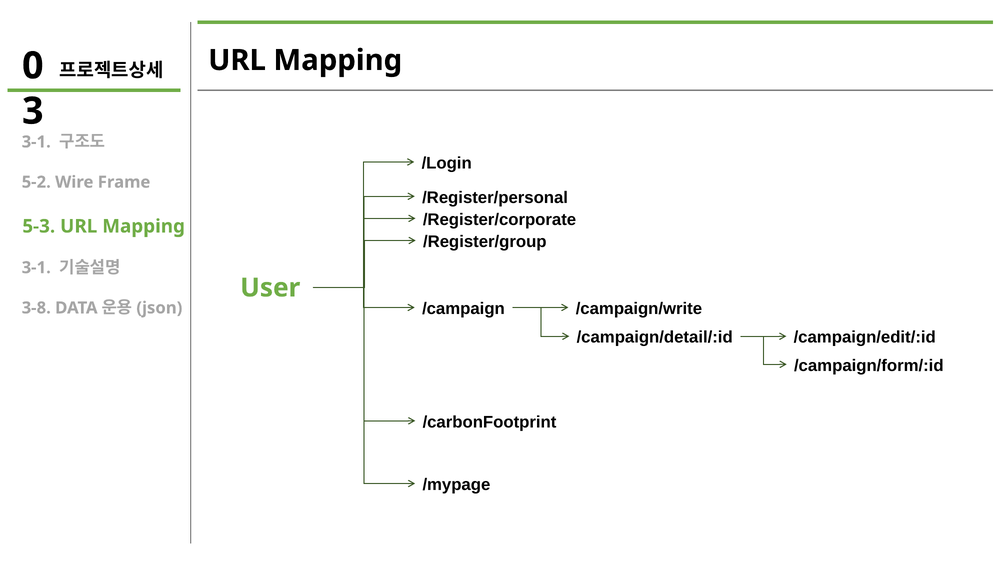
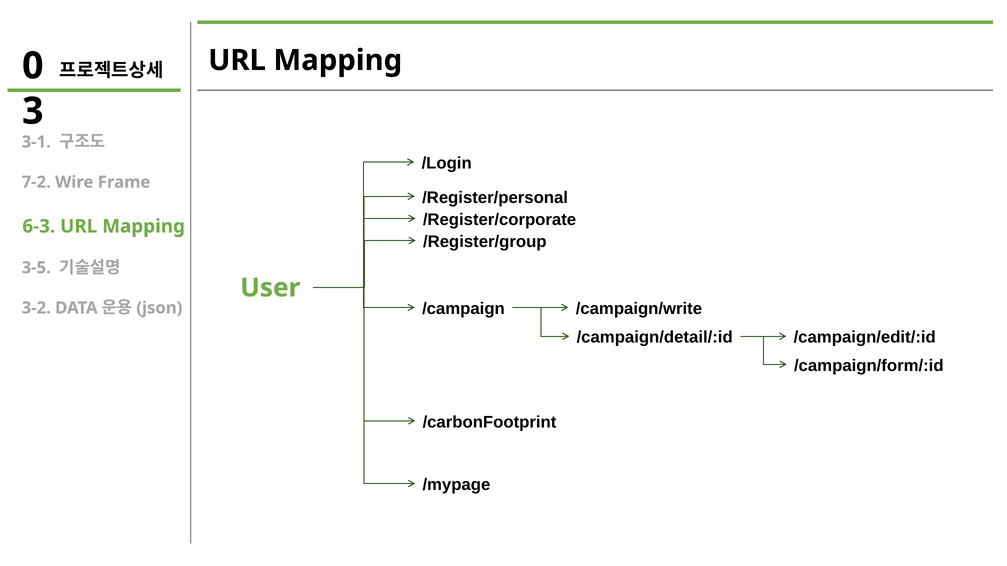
5-2: 5-2 -> 7-2 (36, 182)
5-3: 5-3 -> 6-3 (39, 226)
3-1: 3-1 -> 3-5 (36, 268)
3-8: 3-8 -> 3-2 (36, 308)
